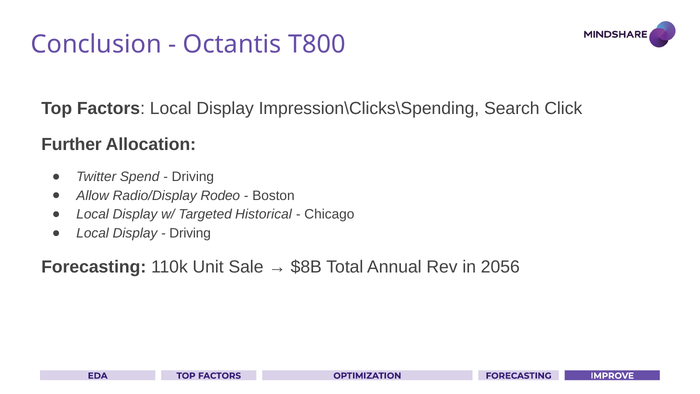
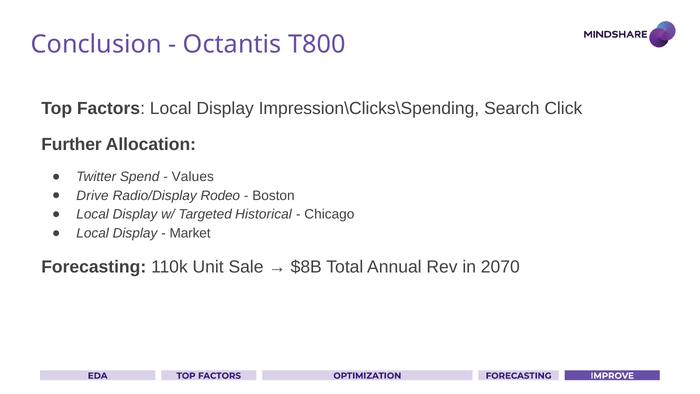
Driving: Driving -> Values (193, 177)
Allow: Allow -> Drive (93, 196)
Driving: Driving -> Market (190, 233)
2056: 2056 -> 2070 (500, 267)
